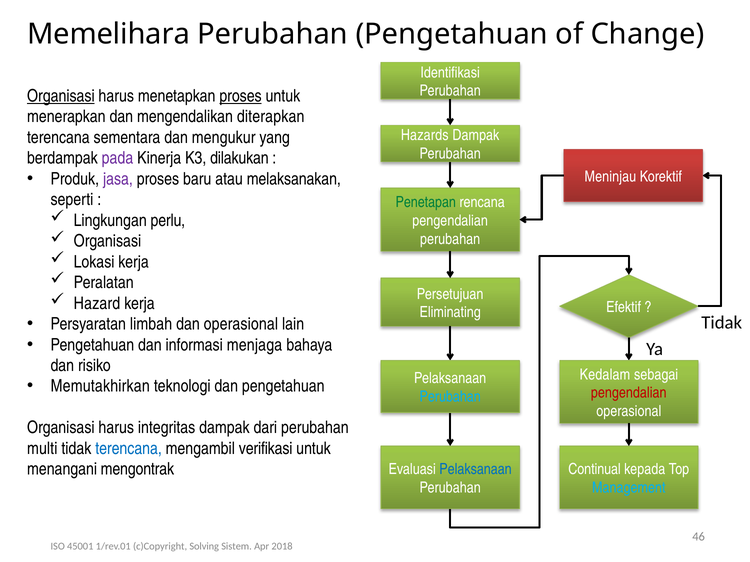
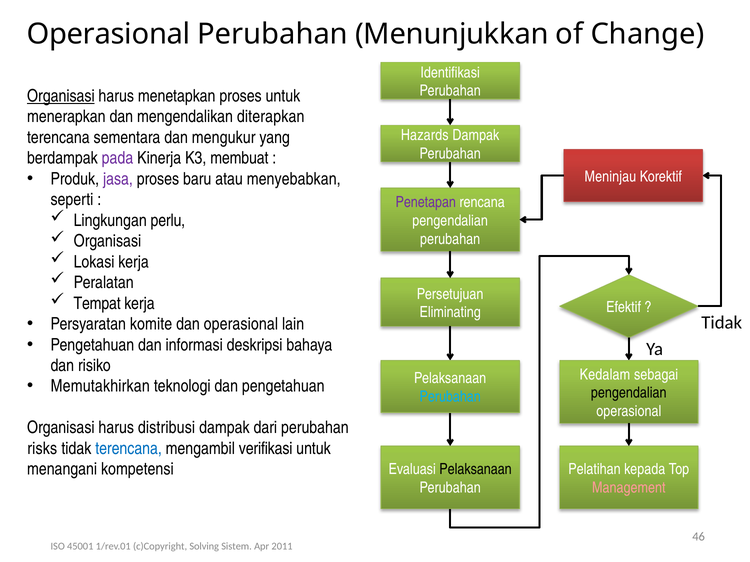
Memelihara: Memelihara -> Operasional (109, 34)
Perubahan Pengetahuan: Pengetahuan -> Menunjukkan (452, 34)
proses underline: present -> none (241, 96)
dilakukan: dilakukan -> membuat (239, 158)
melaksanakan: melaksanakan -> menyebabkan (294, 179)
Penetapan colour: green -> purple (426, 202)
Hazard: Hazard -> Tempat (97, 304)
limbah: limbah -> komite (151, 324)
menjaga: menjaga -> deskripsi (255, 345)
pengendalian colour: red -> black (629, 393)
integritas: integritas -> distribusi (167, 428)
multi: multi -> risks (42, 449)
mengontrak: mengontrak -> kompetensi (137, 470)
Pelaksanaan colour: blue -> black (476, 470)
Continual: Continual -> Pelatihan (595, 470)
Management colour: light blue -> pink (629, 488)
2018: 2018 -> 2011 (282, 547)
